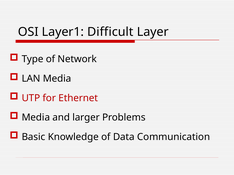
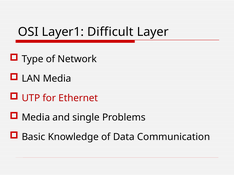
larger: larger -> single (86, 118)
